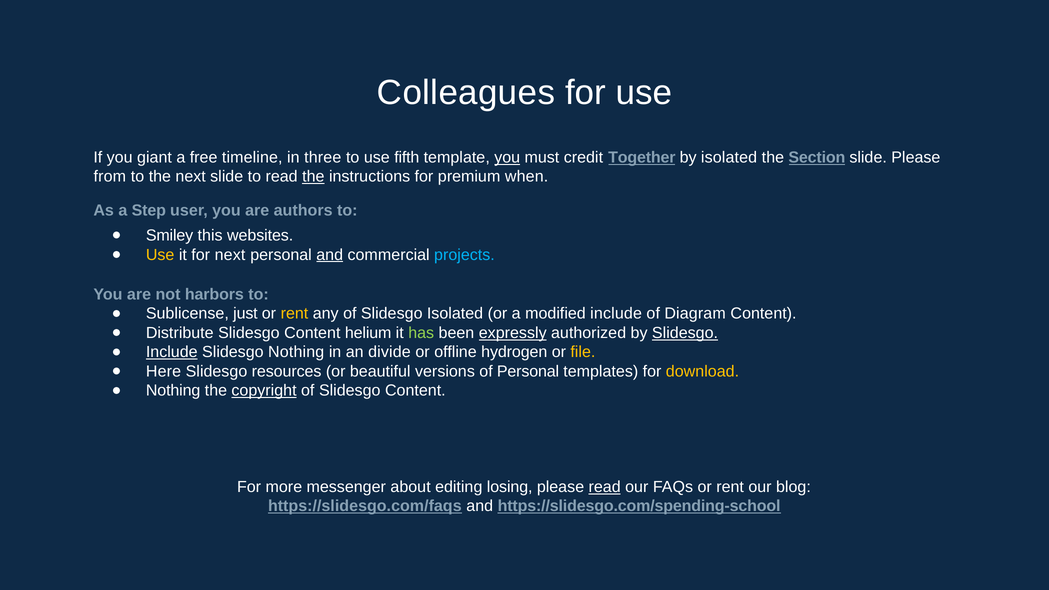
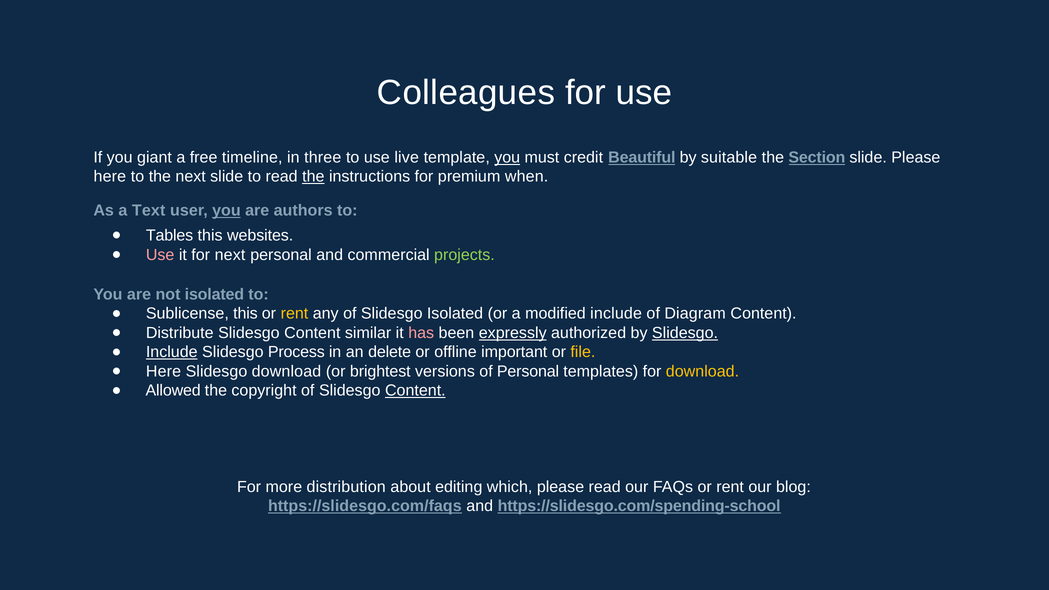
fifth: fifth -> live (407, 157)
Together: Together -> Beautiful (642, 157)
by isolated: isolated -> suitable (729, 157)
from: from -> here (110, 177)
Step: Step -> Text (149, 211)
you underline: none -> present (226, 211)
Smiley: Smiley -> Tables (170, 236)
Use colour: yellow -> pink (160, 255)
and underline: present -> none (330, 255)
projects colour: light blue -> light green (464, 255)
not harbors: harbors -> isolated (214, 295)
Sublicense just: just -> this (245, 314)
helium: helium -> similar (368, 333)
has colour: light green -> pink (421, 333)
Slidesgo Nothing: Nothing -> Process (296, 352)
divide: divide -> delete (390, 352)
hydrogen: hydrogen -> important (514, 352)
Slidesgo resources: resources -> download (286, 371)
beautiful: beautiful -> brightest (380, 371)
Nothing: Nothing -> Allowed (173, 391)
copyright underline: present -> none (264, 391)
Content underline: none -> present (415, 391)
messenger: messenger -> distribution (346, 487)
losing: losing -> which (510, 487)
read underline: present -> none (605, 487)
